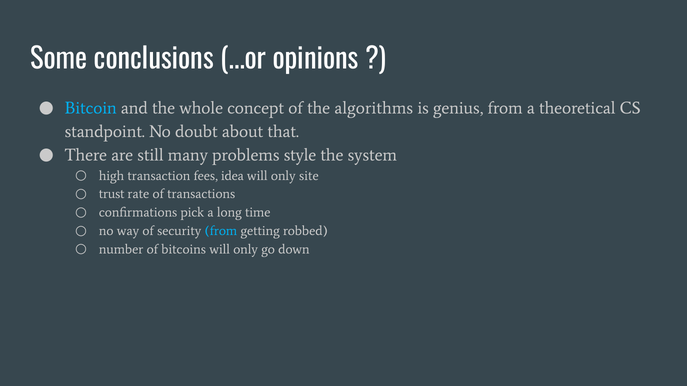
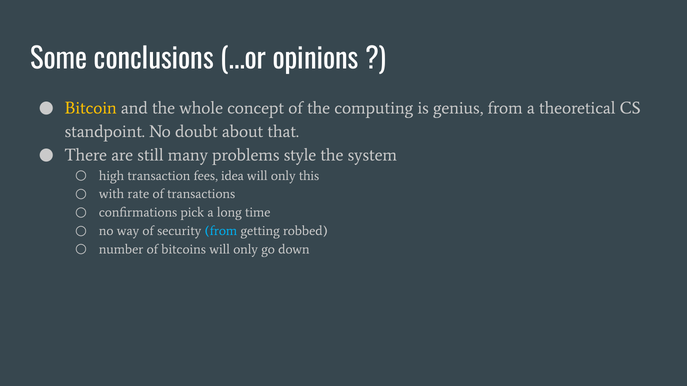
Bitcoin colour: light blue -> yellow (91, 108)
algorithms: algorithms -> computing (374, 108)
site: site -> this (309, 176)
trust: trust -> with (112, 194)
